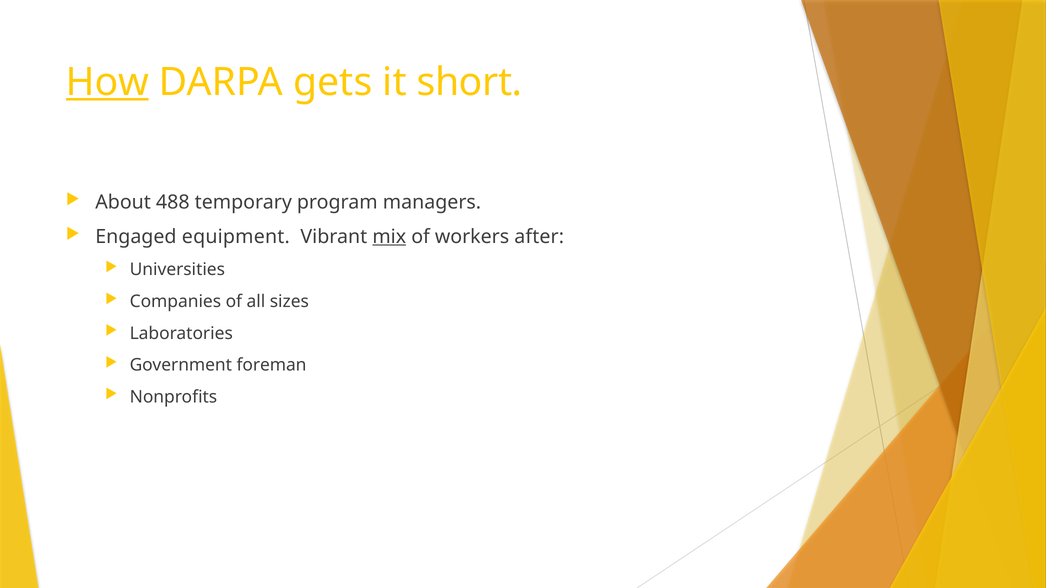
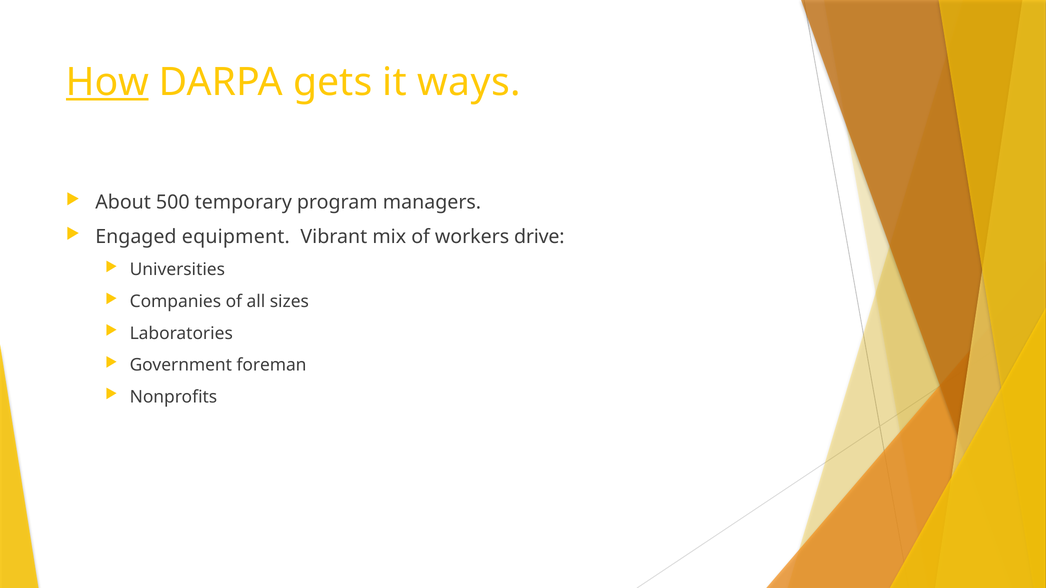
short: short -> ways (469, 82)
488: 488 -> 500 (173, 202)
mix underline: present -> none (389, 237)
after: after -> drive (539, 237)
